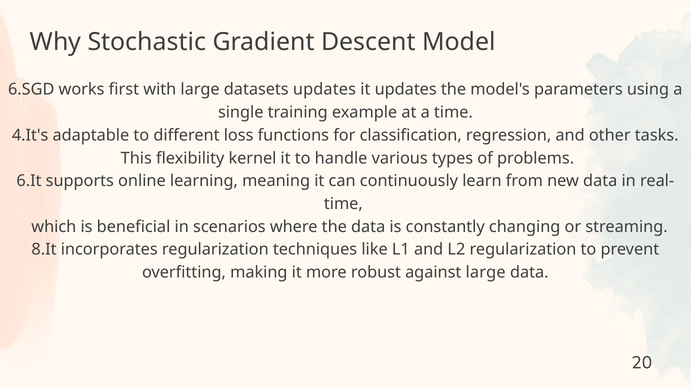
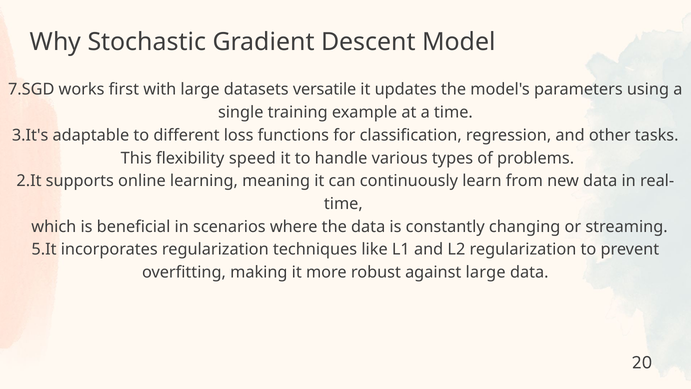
6.SGD: 6.SGD -> 7.SGD (31, 90)
datasets updates: updates -> versatile (325, 90)
4.It's: 4.It's -> 3.It's (30, 135)
kernel: kernel -> speed (252, 158)
6.It: 6.It -> 2.It (29, 181)
8.It: 8.It -> 5.It (44, 249)
